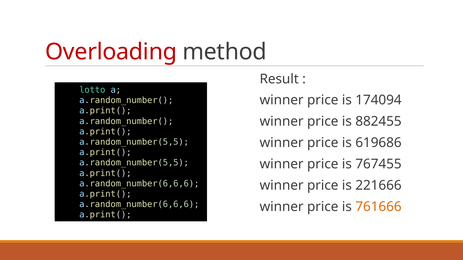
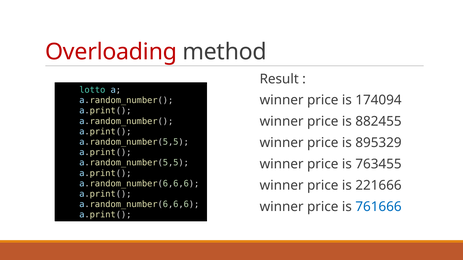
619686: 619686 -> 895329 (378, 143)
767455: 767455 -> 763455 (378, 164)
761666 colour: orange -> blue (378, 207)
